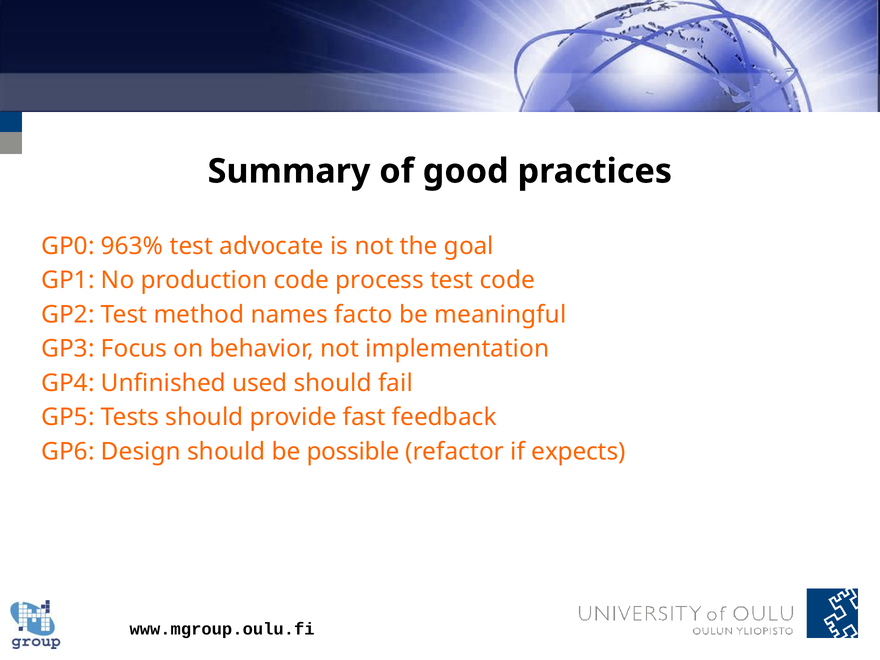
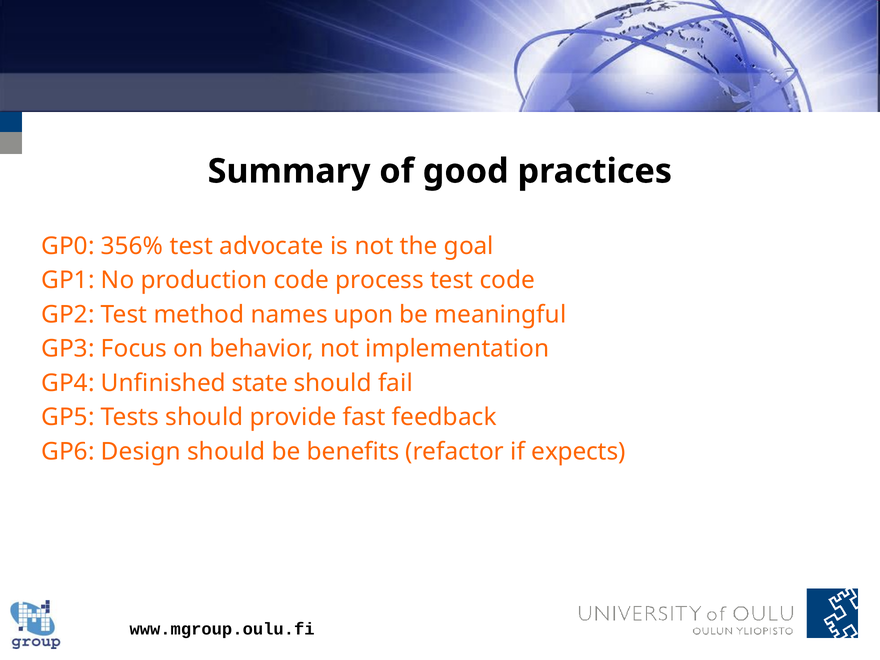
963%: 963% -> 356% (132, 246)
facto: facto -> upon (364, 315)
used: used -> state (260, 383)
possible: possible -> benefits (353, 451)
